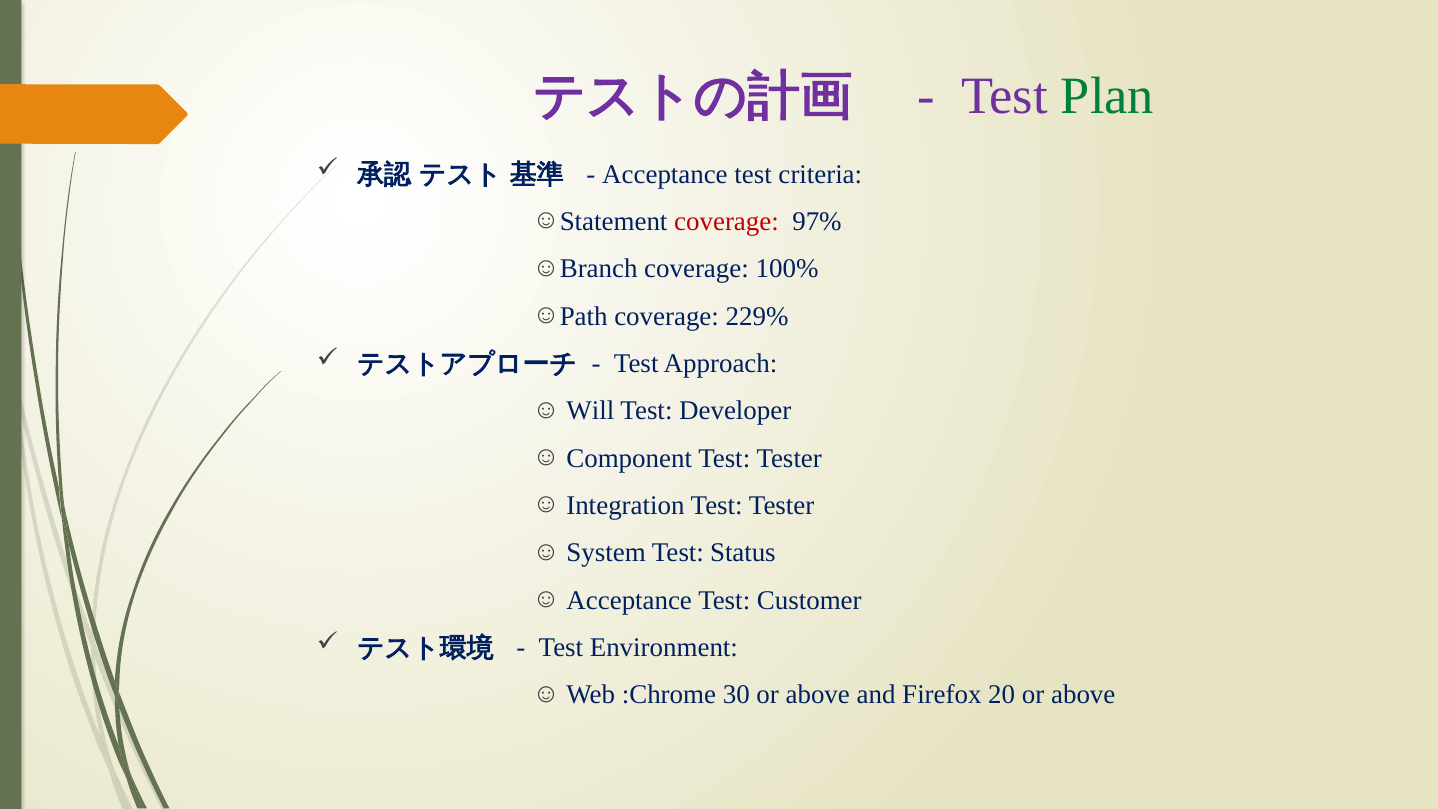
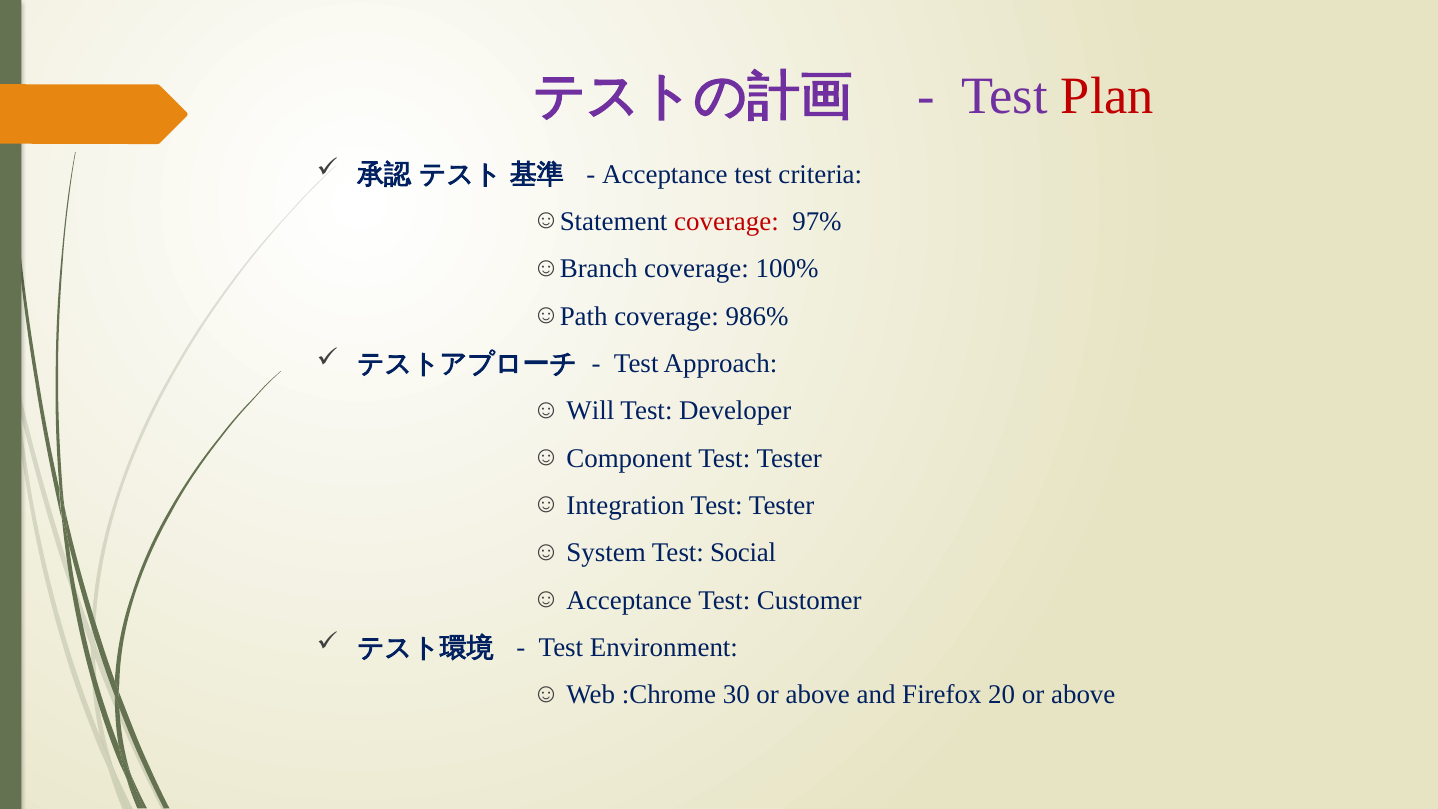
Plan colour: green -> red (1107, 96)
229%: 229% -> 986% (757, 316)
Status: Status -> Social (743, 553)
